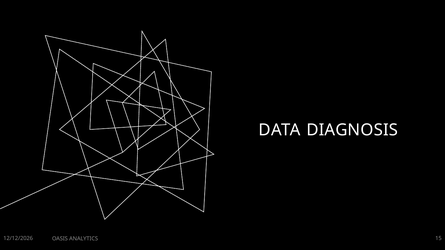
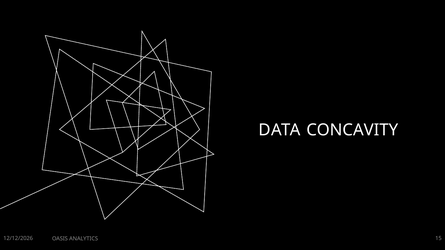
DIAGNOSIS: DIAGNOSIS -> CONCAVITY (352, 130)
